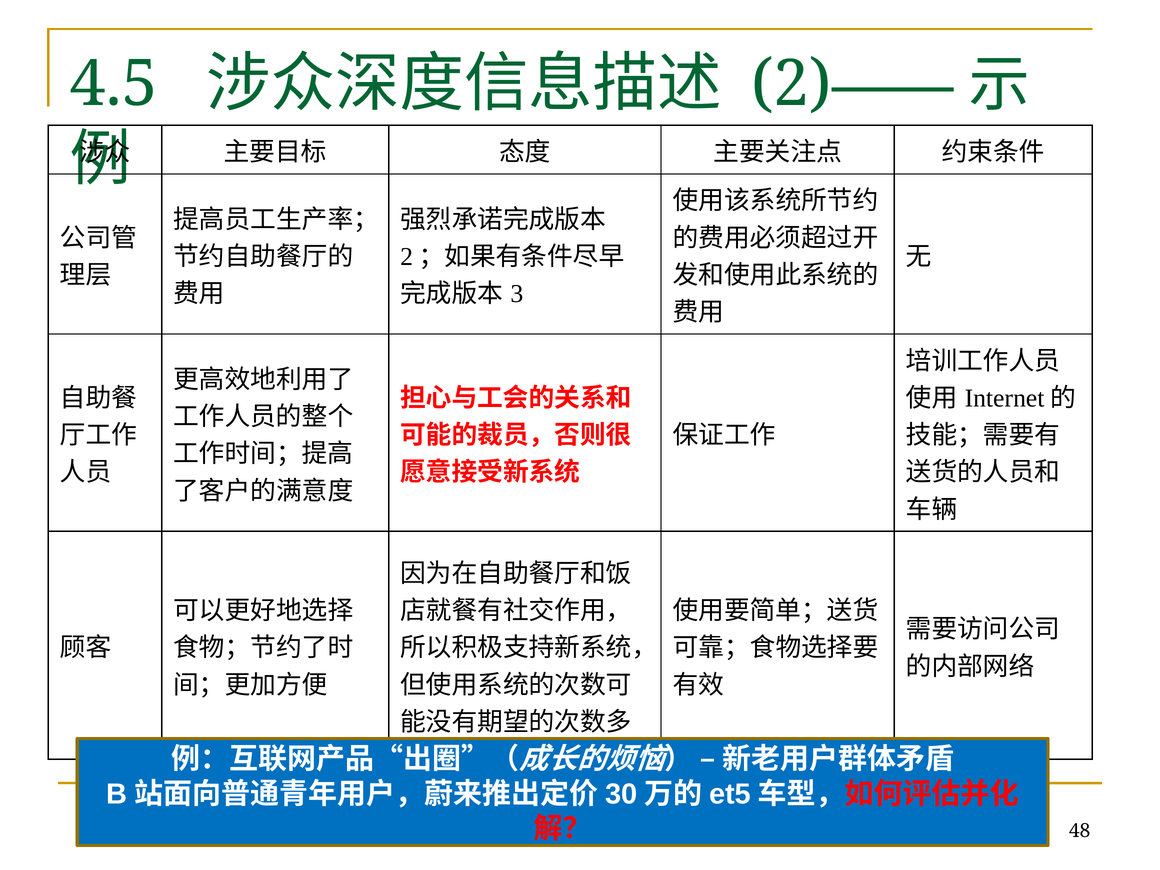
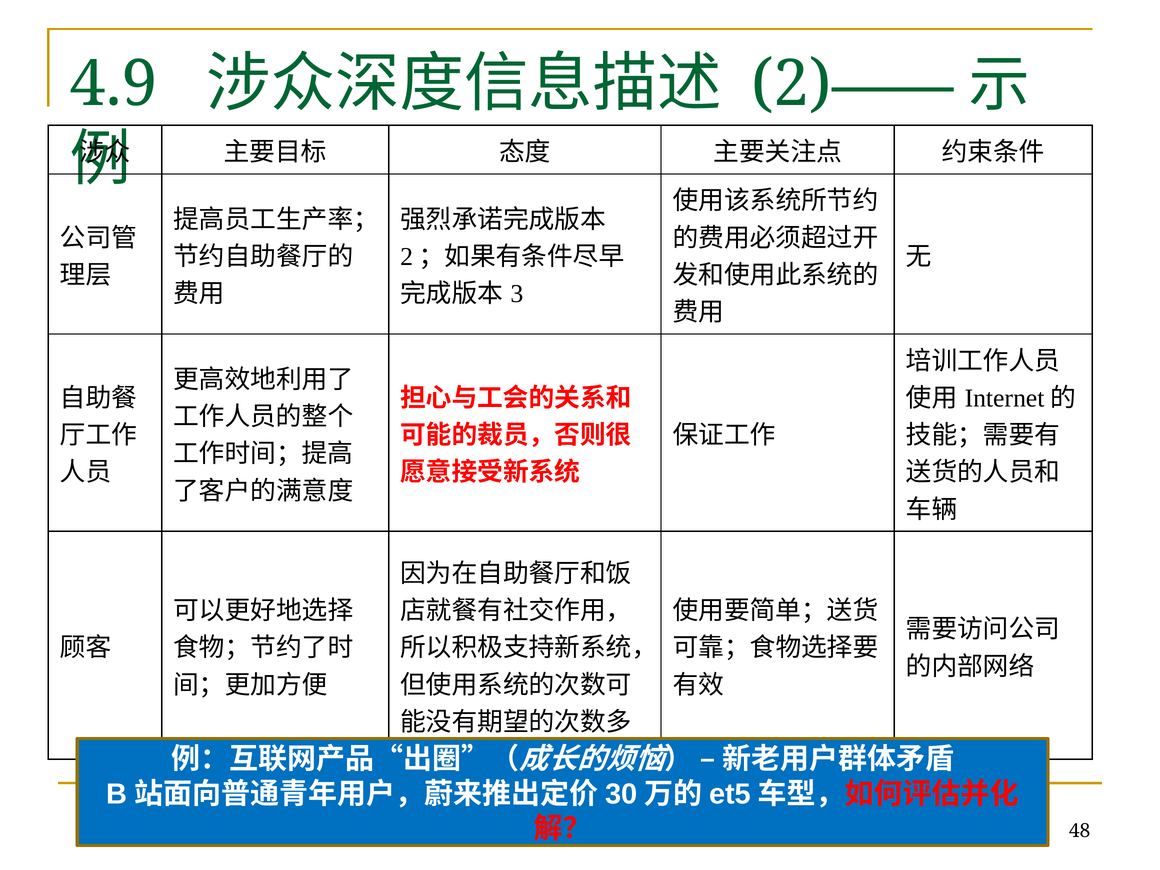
4.5: 4.5 -> 4.9 (114, 84)
